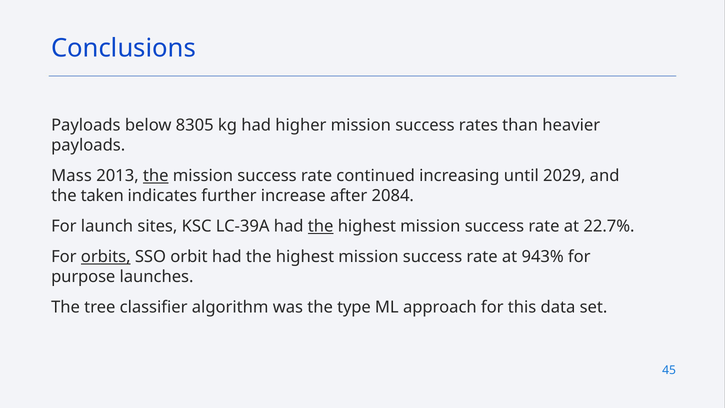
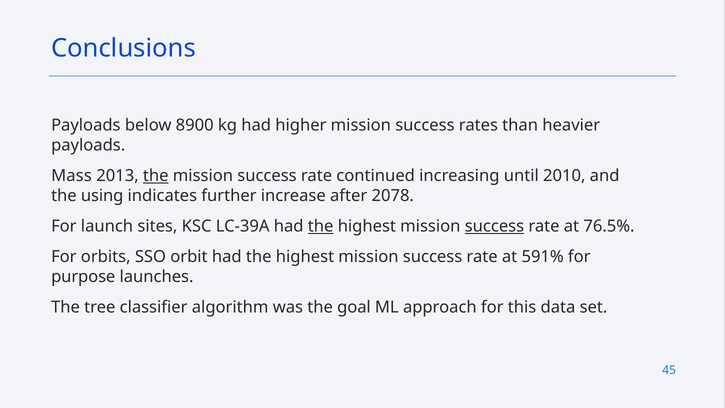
8305: 8305 -> 8900 (195, 125)
2029: 2029 -> 2010 (564, 176)
taken: taken -> using (102, 196)
2084: 2084 -> 2078 (393, 196)
success underline: none -> present (494, 226)
22.7%: 22.7% -> 76.5% (609, 226)
orbits underline: present -> none (106, 257)
943%: 943% -> 591% (543, 257)
type: type -> goal (354, 307)
